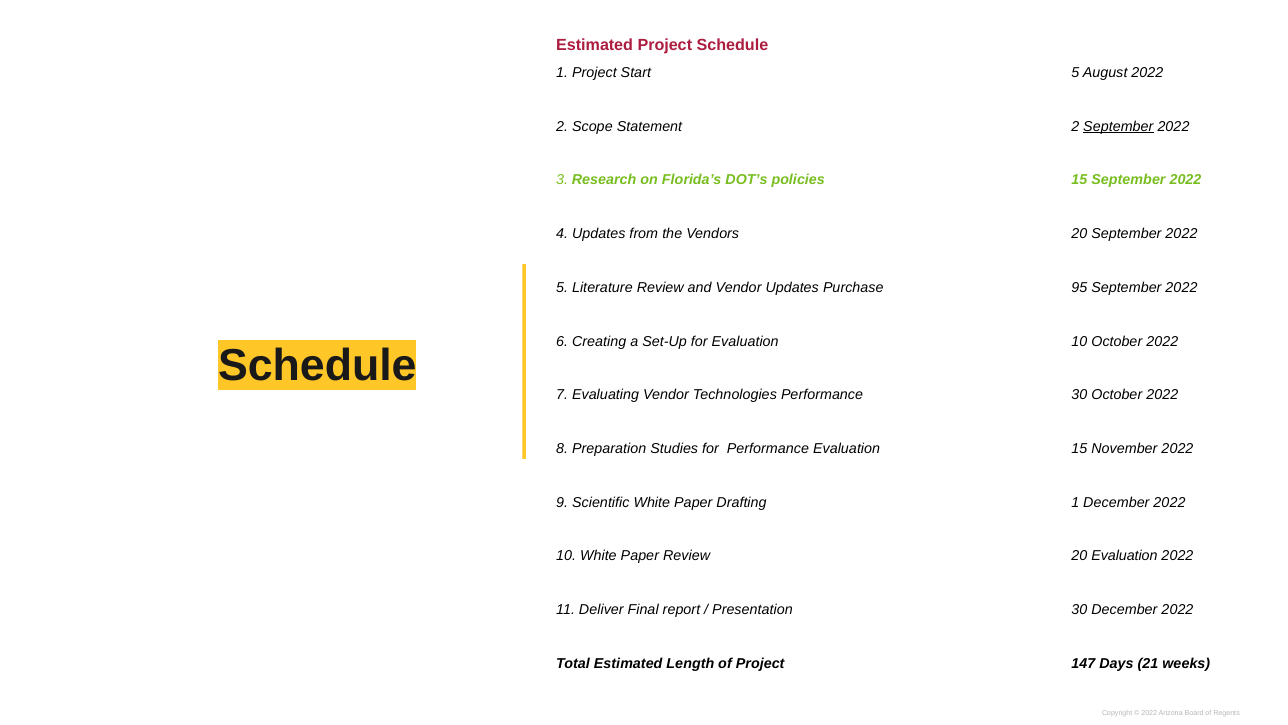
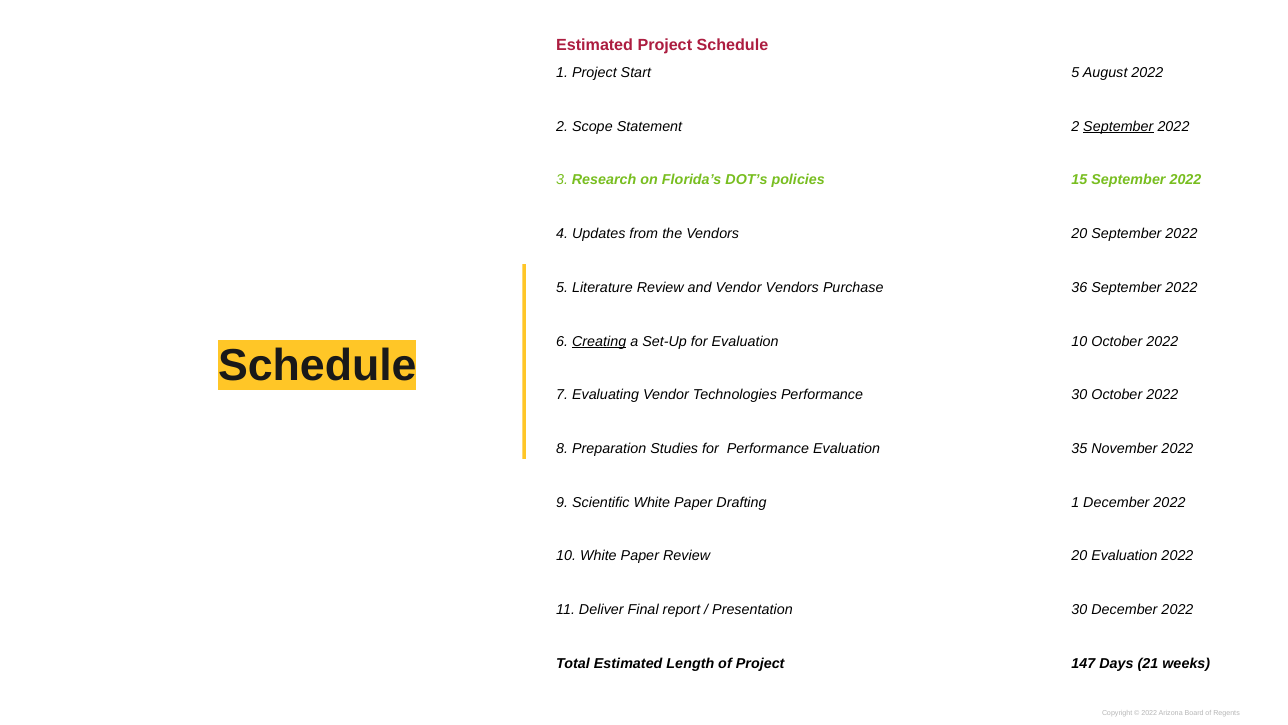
Vendor Updates: Updates -> Vendors (792, 287)
95: 95 -> 36 (1079, 287)
Creating underline: none -> present (599, 341)
Evaluation 15: 15 -> 35 (1079, 448)
